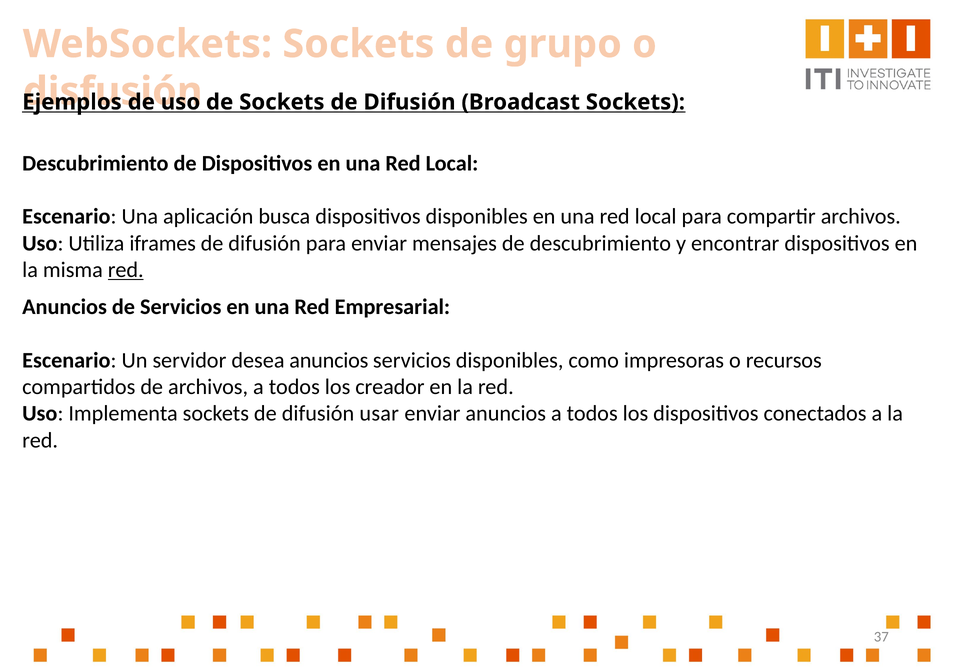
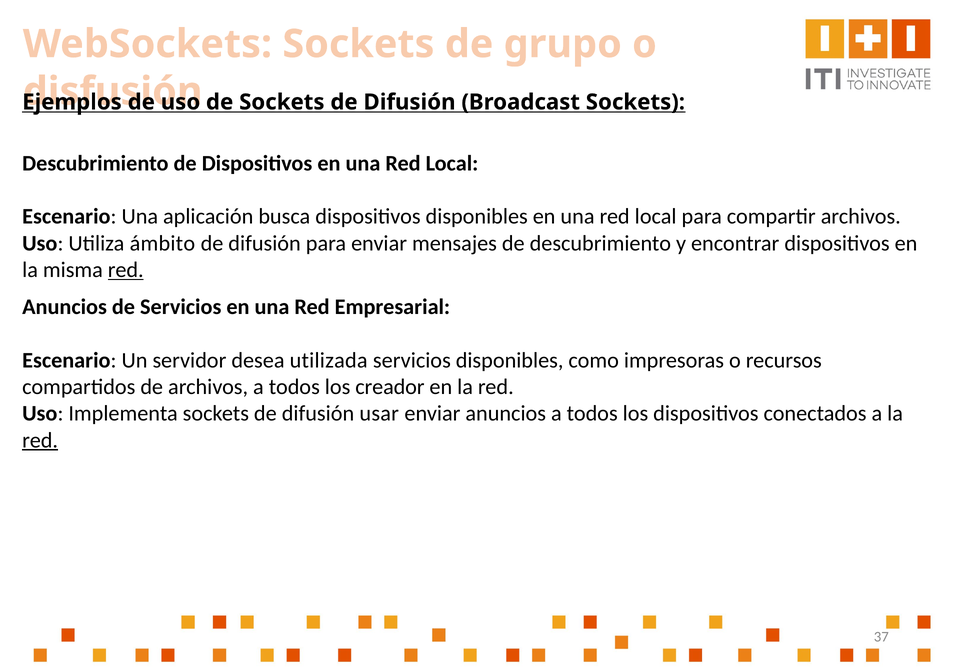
iframes: iframes -> ámbito (162, 243)
desea anuncios: anuncios -> utilizada (329, 360)
red underline: none -> present (40, 441)
